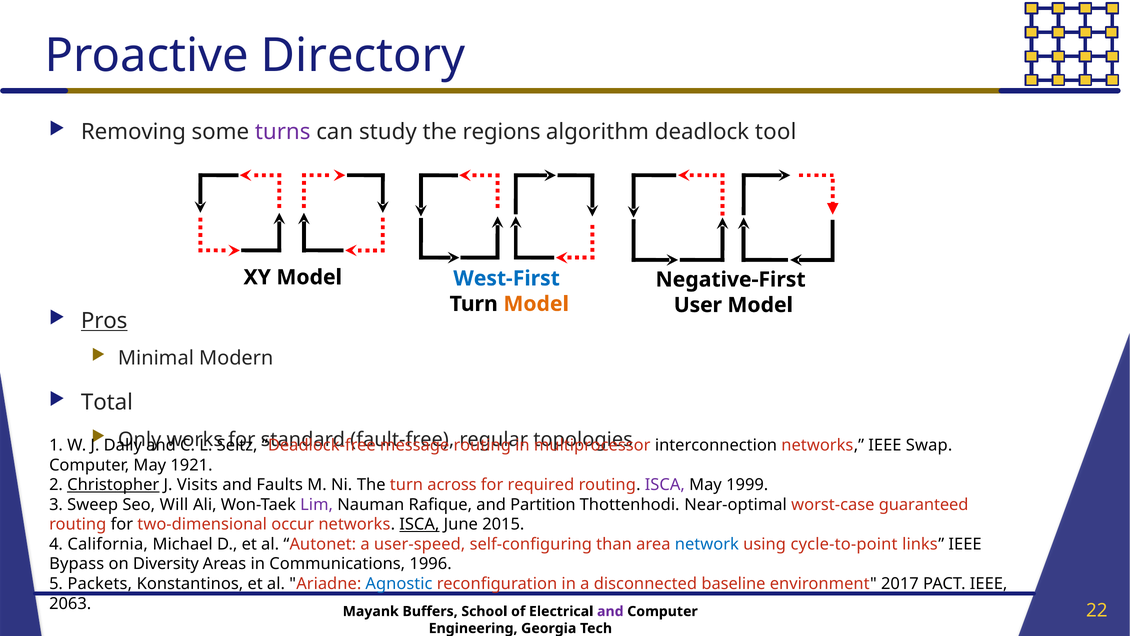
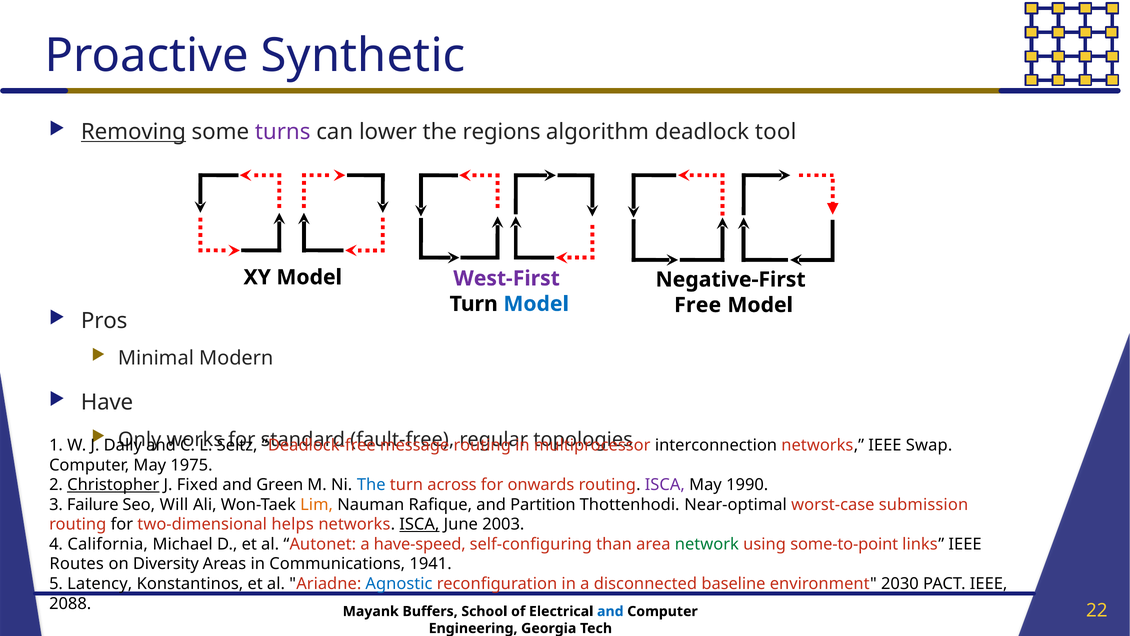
Directory: Directory -> Synthetic (363, 56)
Removing underline: none -> present (133, 132)
study: study -> lower (388, 132)
West-First colour: blue -> purple (507, 278)
Model colour: orange -> blue (536, 304)
User: User -> Free (698, 305)
Pros underline: present -> none (104, 321)
Total: Total -> Have (107, 402)
1921: 1921 -> 1975 (191, 465)
Visits: Visits -> Fixed (197, 485)
Faults: Faults -> Green (280, 485)
The colour: black -> blue (371, 485)
required: required -> onwards (541, 485)
1999: 1999 -> 1990 (747, 485)
Sweep: Sweep -> Failure (93, 504)
Lim colour: purple -> orange (317, 504)
guaranteed: guaranteed -> submission (923, 504)
occur: occur -> helps (293, 524)
2015: 2015 -> 2003 (503, 524)
user-speed: user-speed -> have-speed (420, 544)
network colour: blue -> green (707, 544)
cycle-to-point: cycle-to-point -> some-to-point (844, 544)
Bypass: Bypass -> Routes (77, 564)
1996: 1996 -> 1941 (431, 564)
Packets: Packets -> Latency (100, 584)
2017: 2017 -> 2030 (900, 584)
2063: 2063 -> 2088 (70, 603)
and colour: purple -> blue (610, 611)
